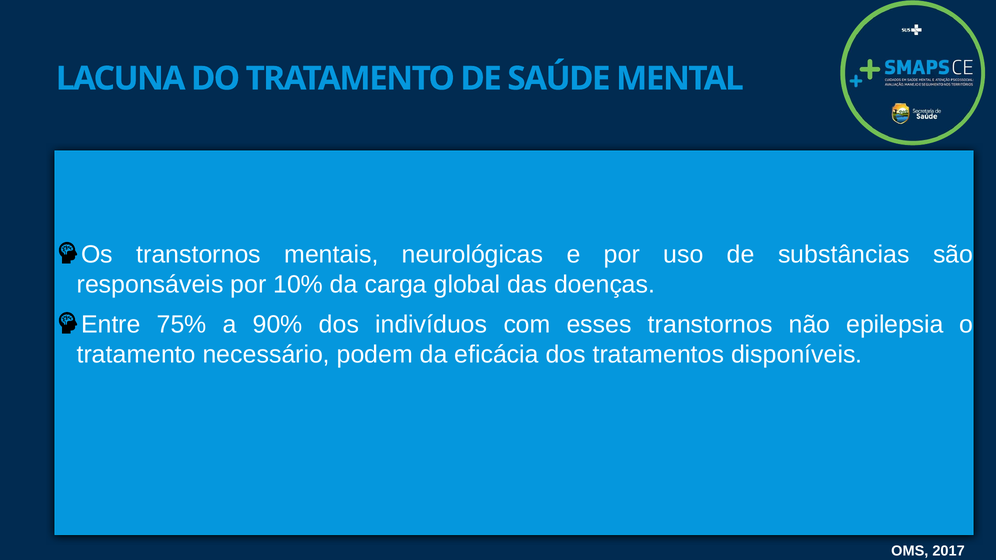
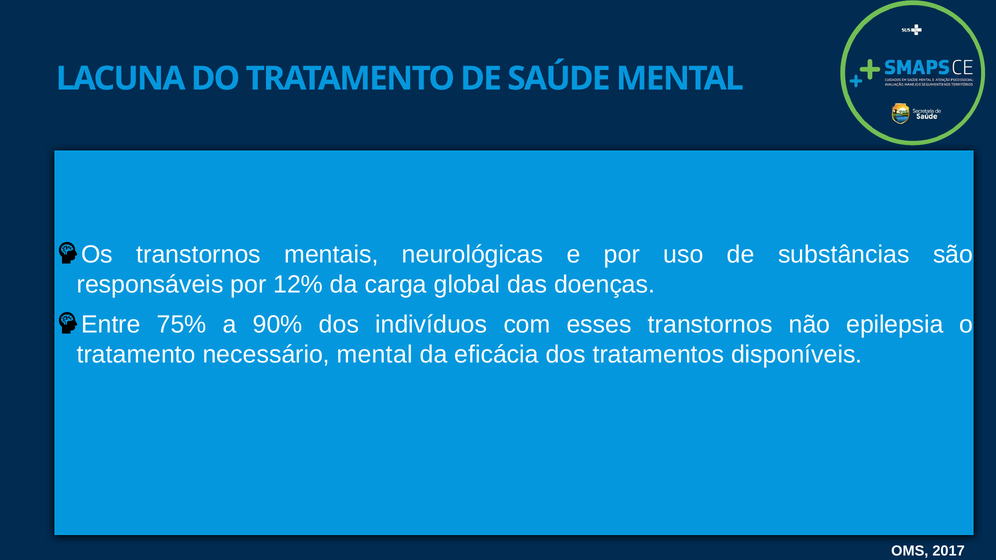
10%: 10% -> 12% (298, 284)
necessário podem: podem -> mental (375, 355)
